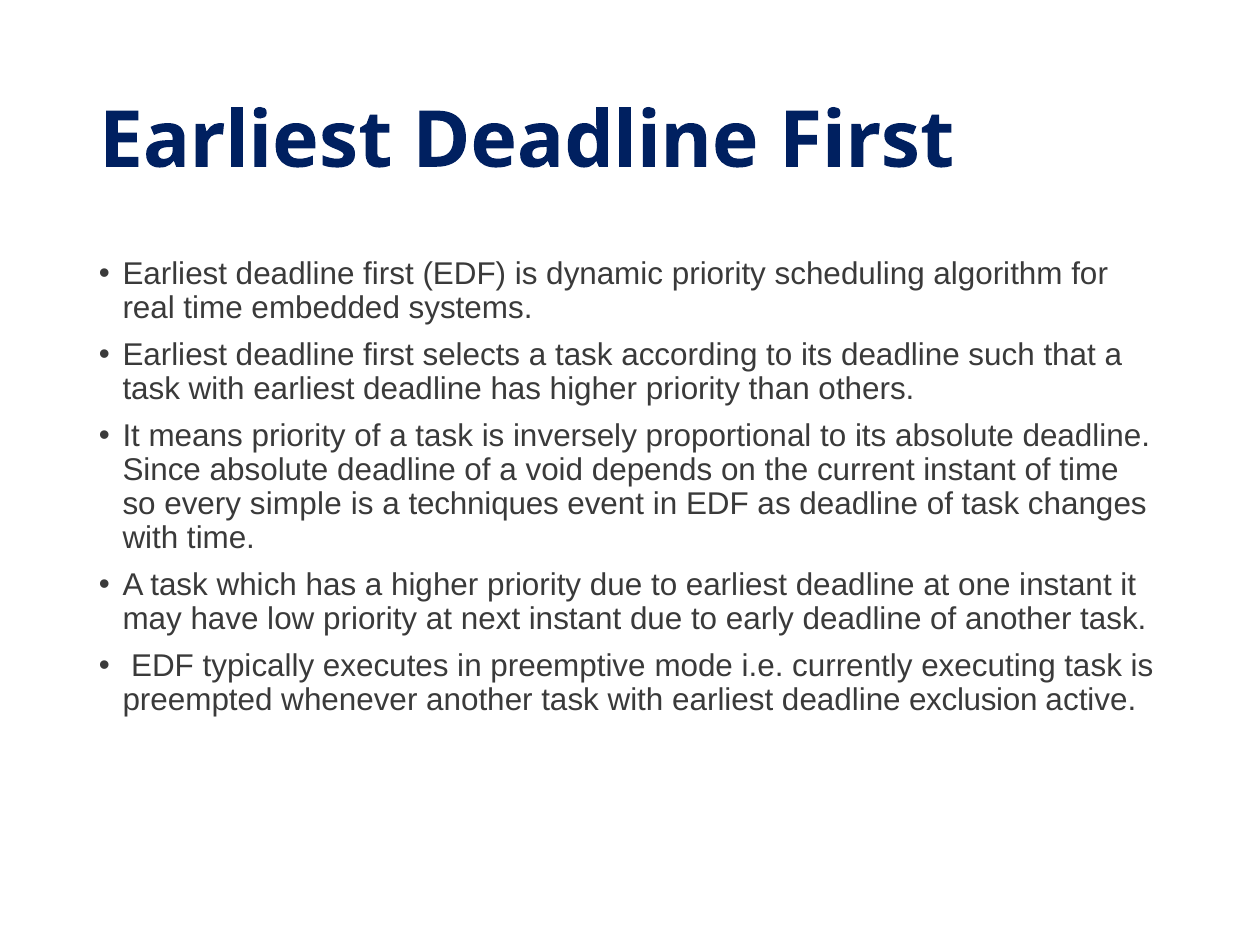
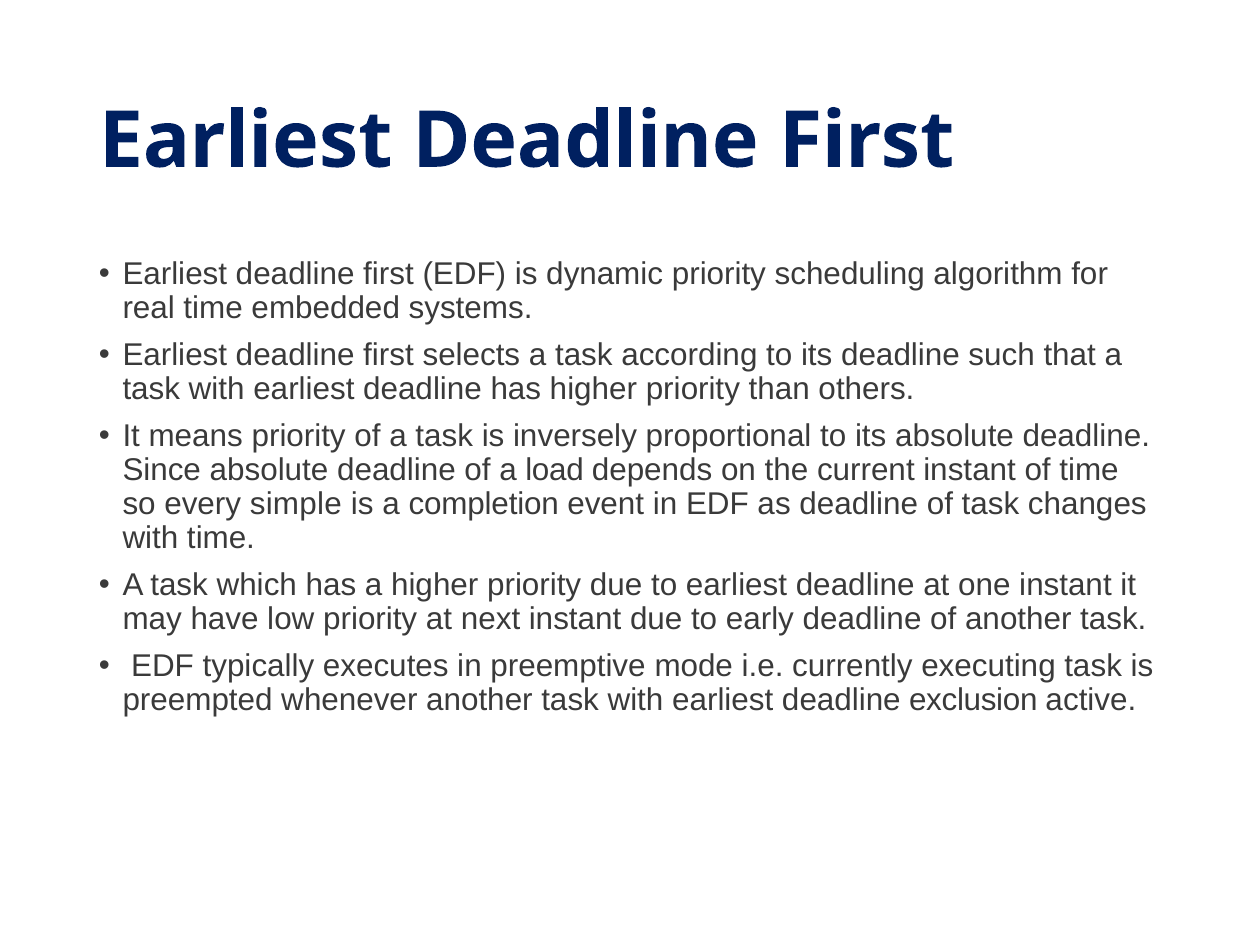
void: void -> load (555, 470)
techniques: techniques -> completion (484, 504)
